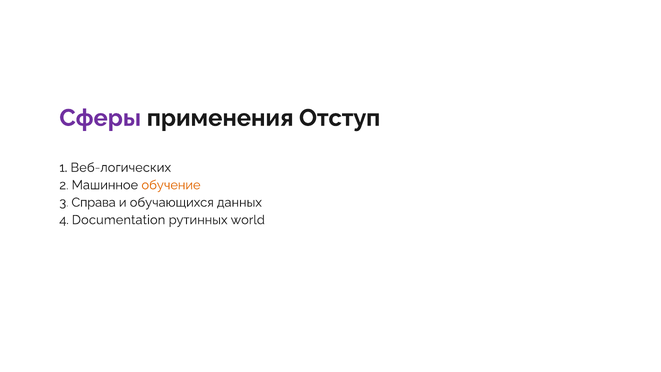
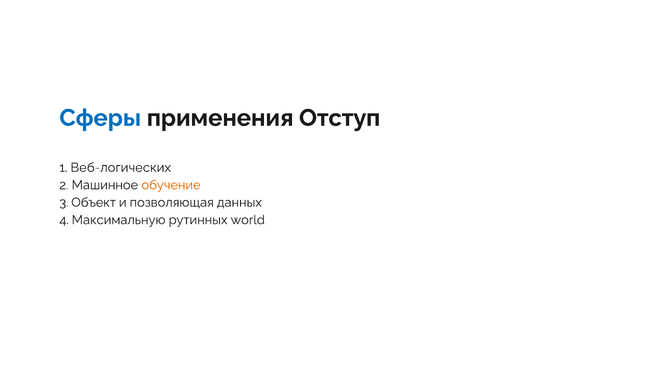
Сферы colour: purple -> blue (100, 118)
Справа: Справа -> Объект (94, 202)
обучающихся: обучающихся -> позволяющая (172, 202)
Documentation: Documentation -> Максимальную (119, 220)
